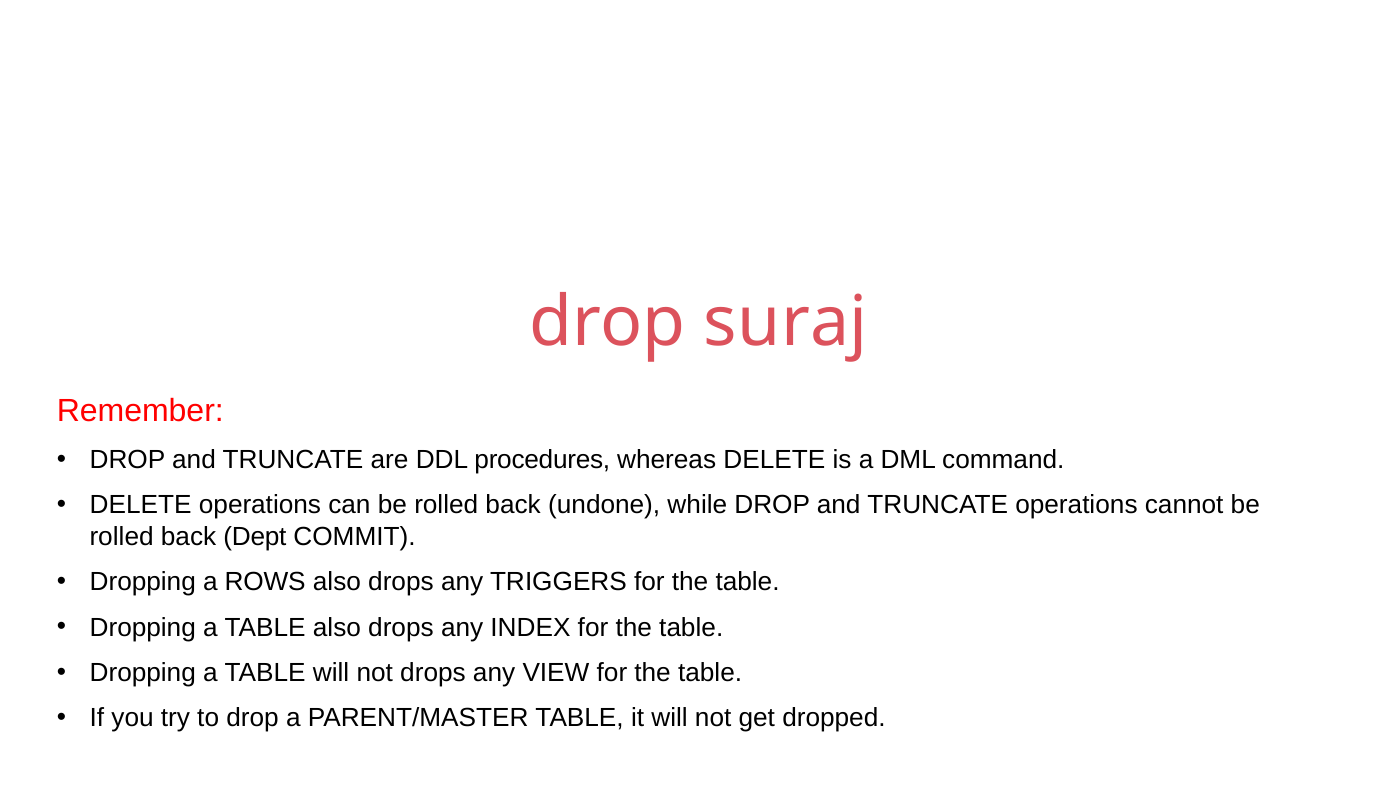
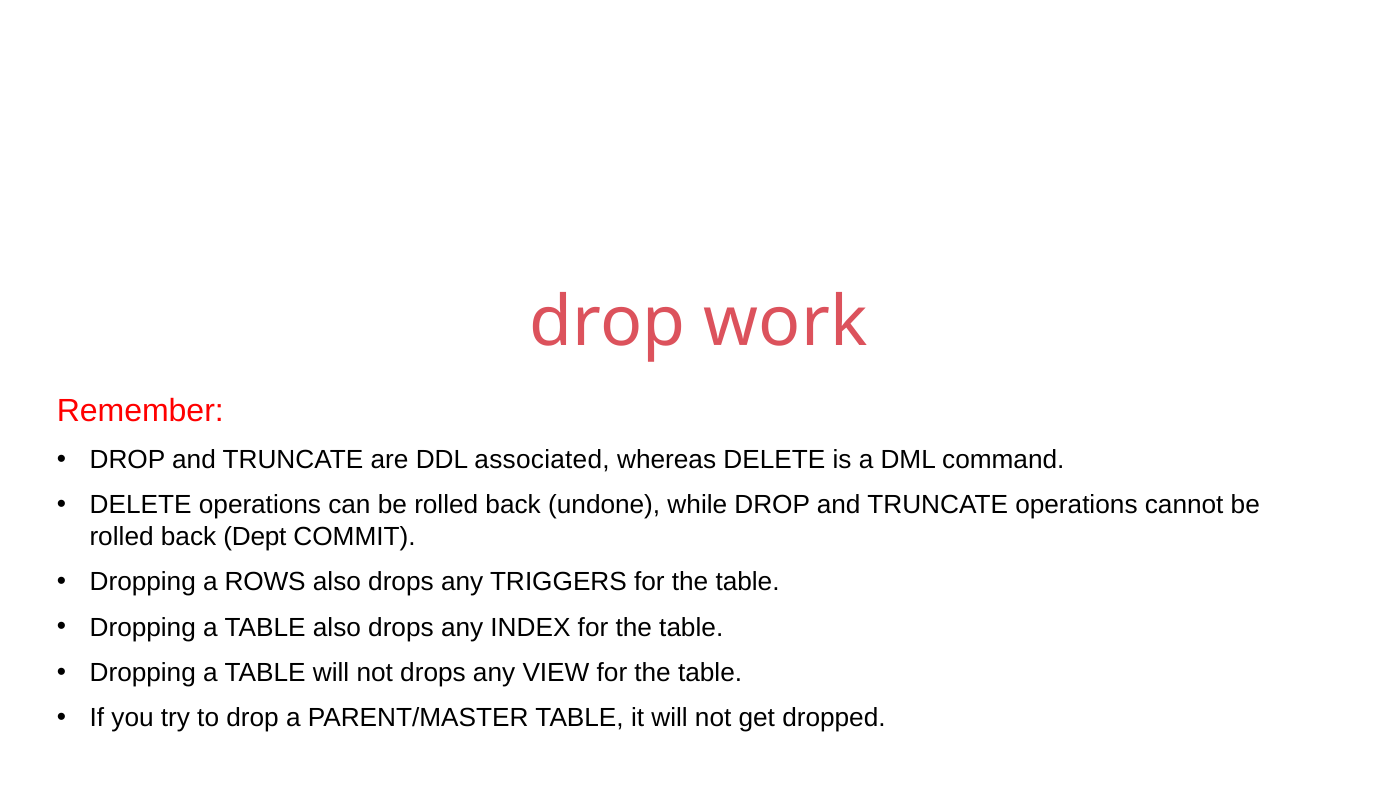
suraj: suraj -> work (786, 323)
procedures: procedures -> associated (542, 460)
